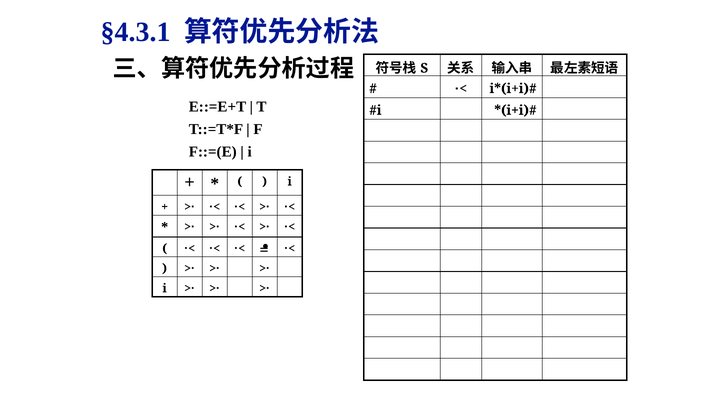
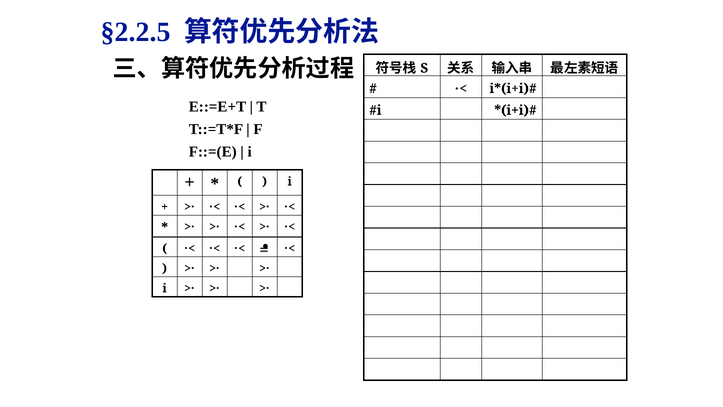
§4.3.1: §4.3.1 -> §2.2.5 (136, 32)
